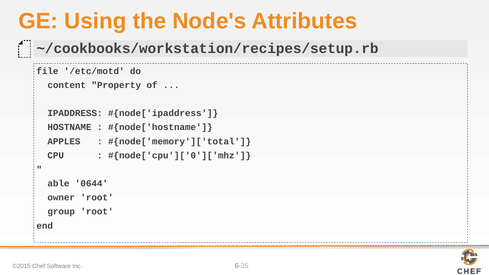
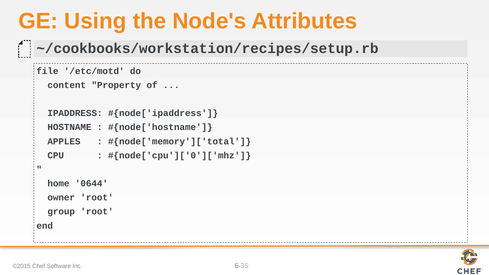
able: able -> home (58, 184)
